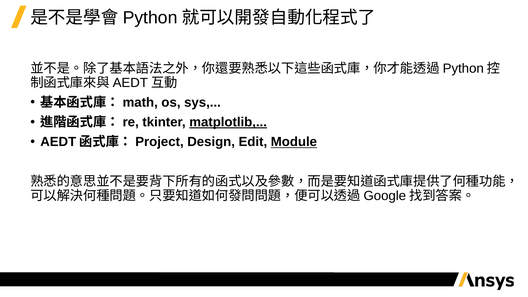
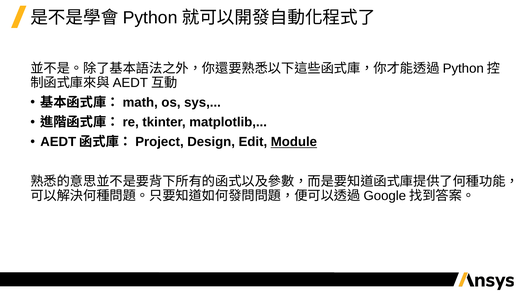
matplotlib underline: present -> none (228, 122)
